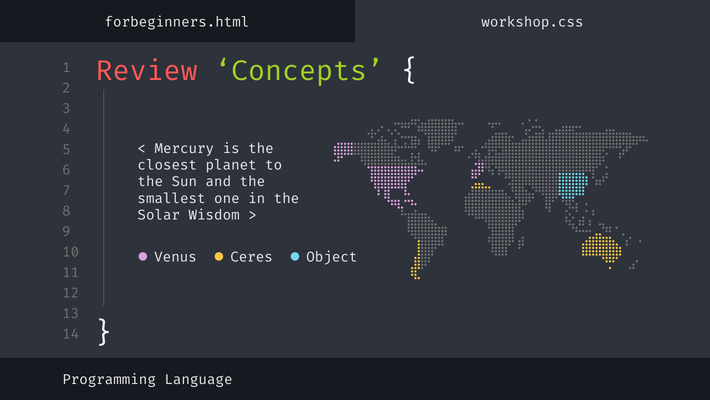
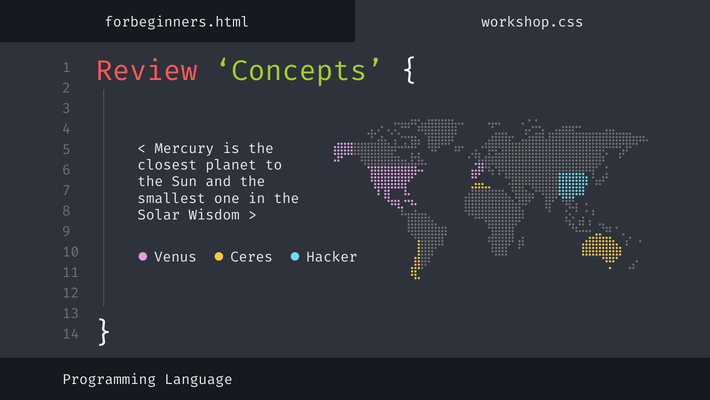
Object: Object -> Hacker (332, 257)
